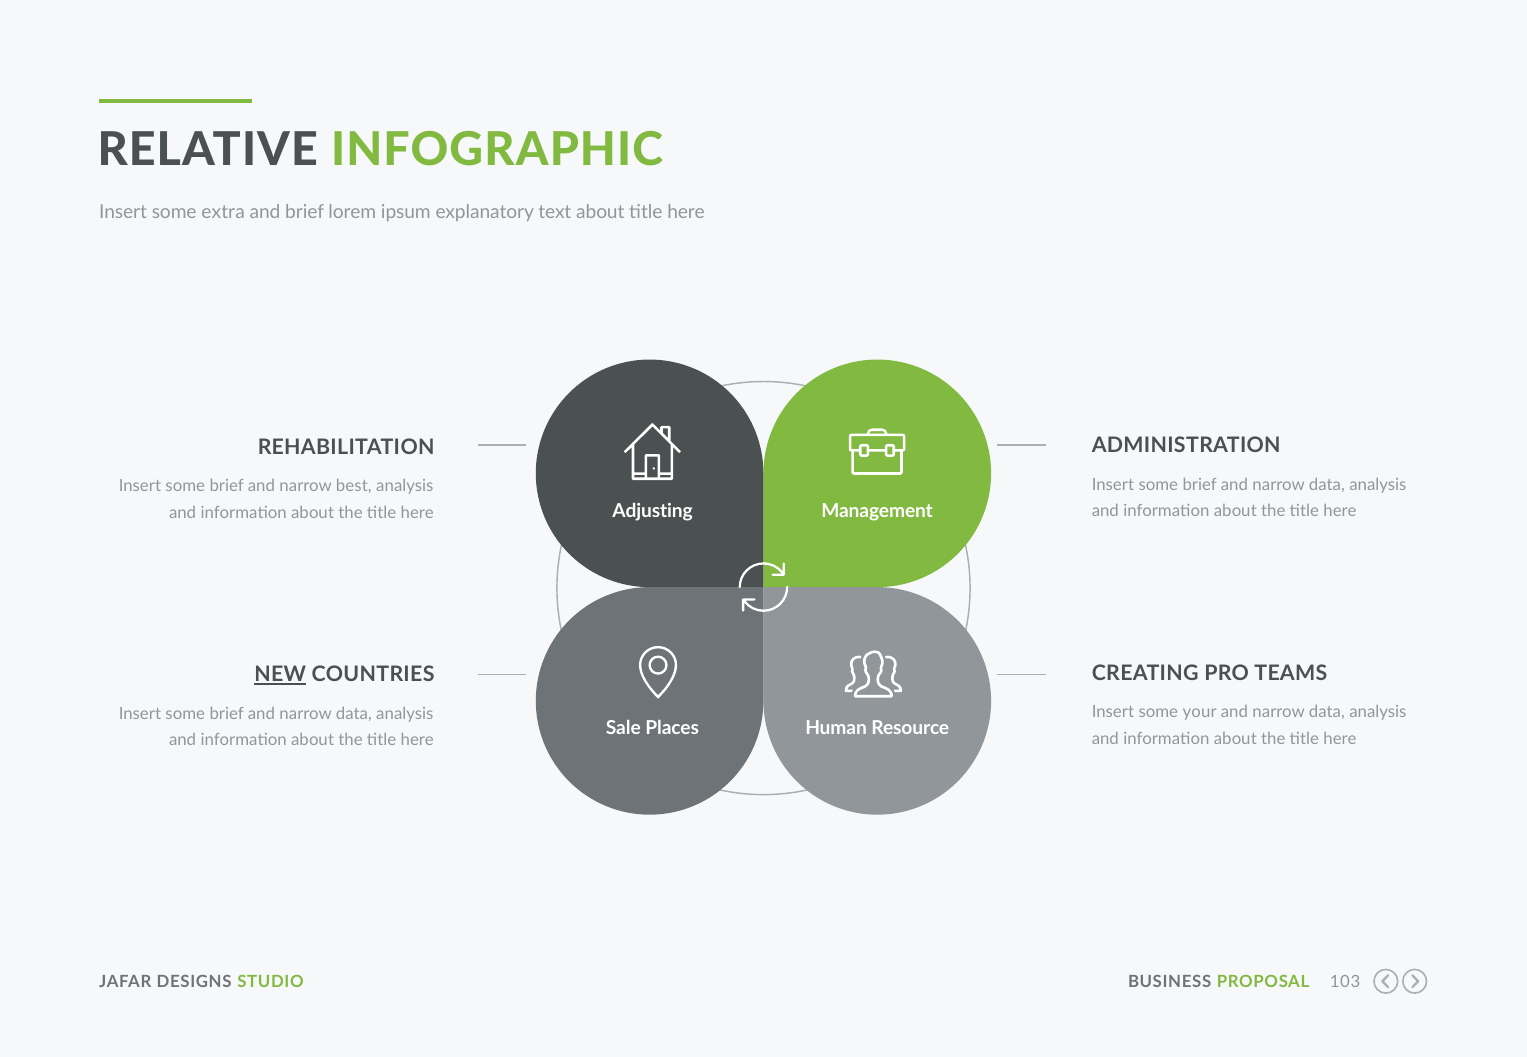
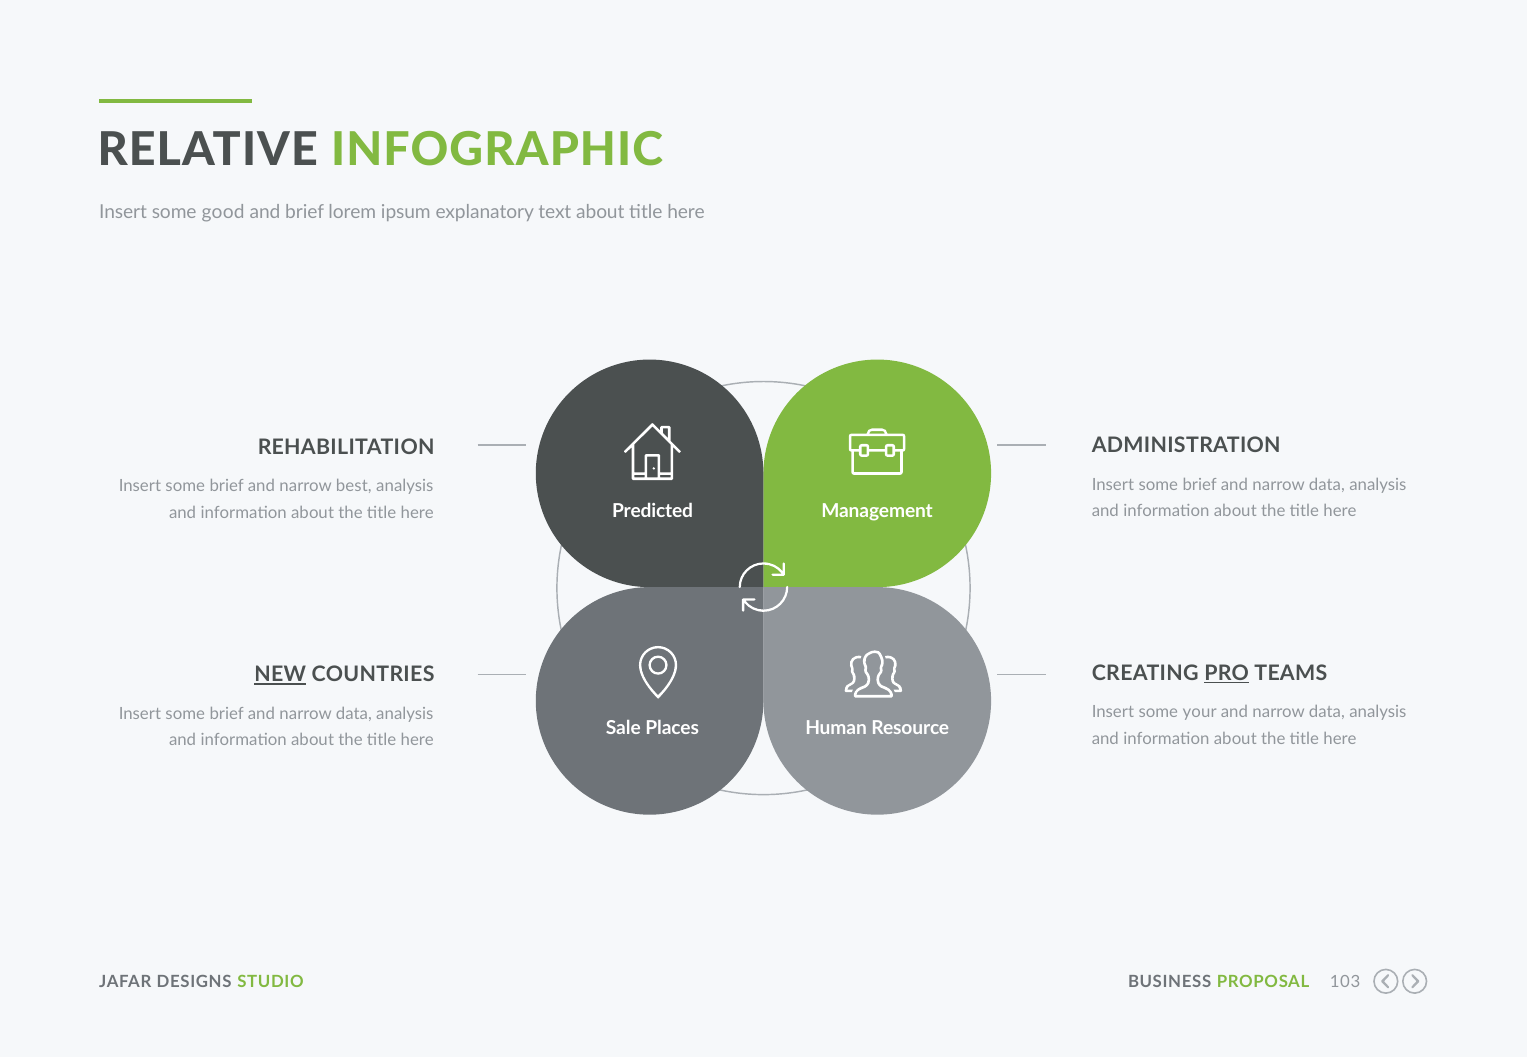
extra: extra -> good (223, 212)
Adjusting: Adjusting -> Predicted (653, 512)
PRO underline: none -> present (1227, 674)
